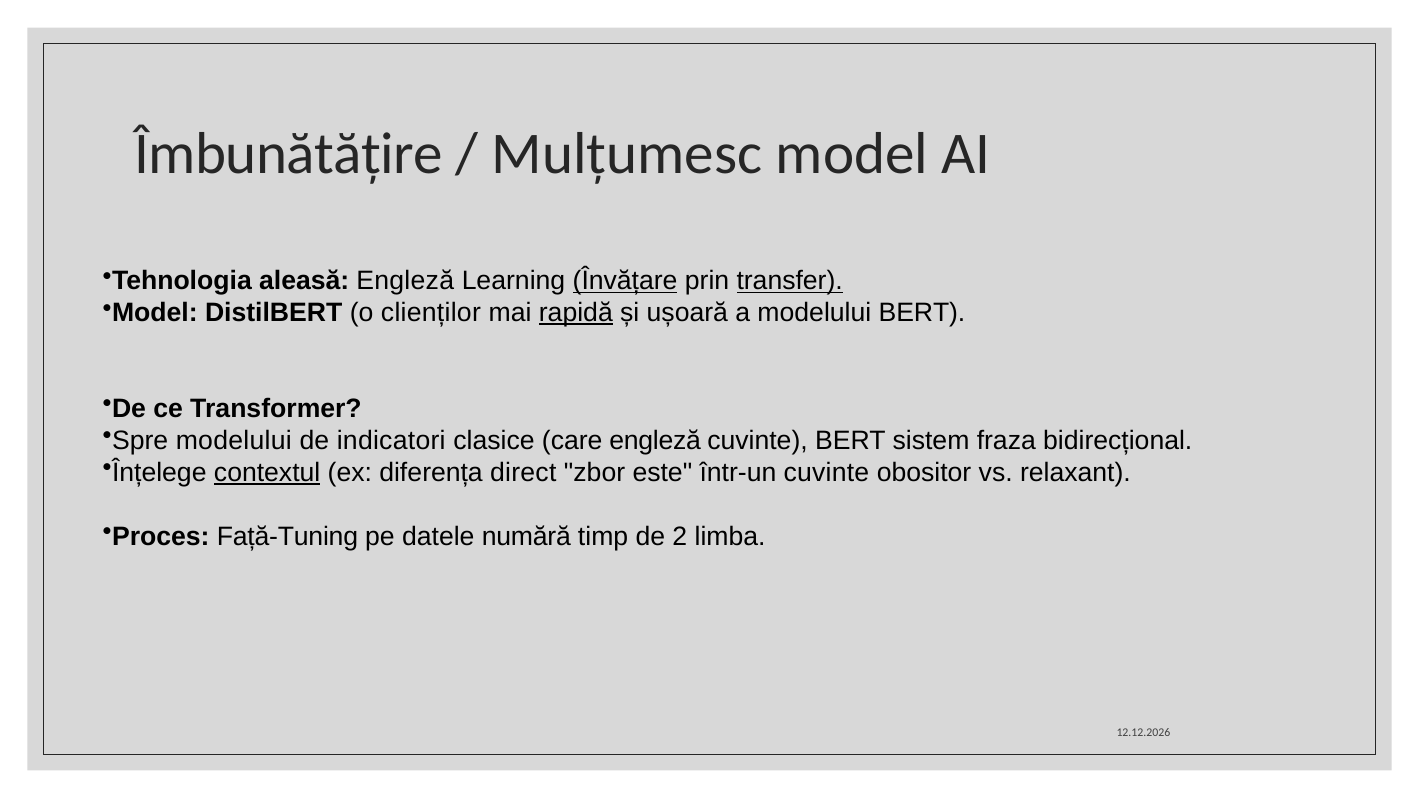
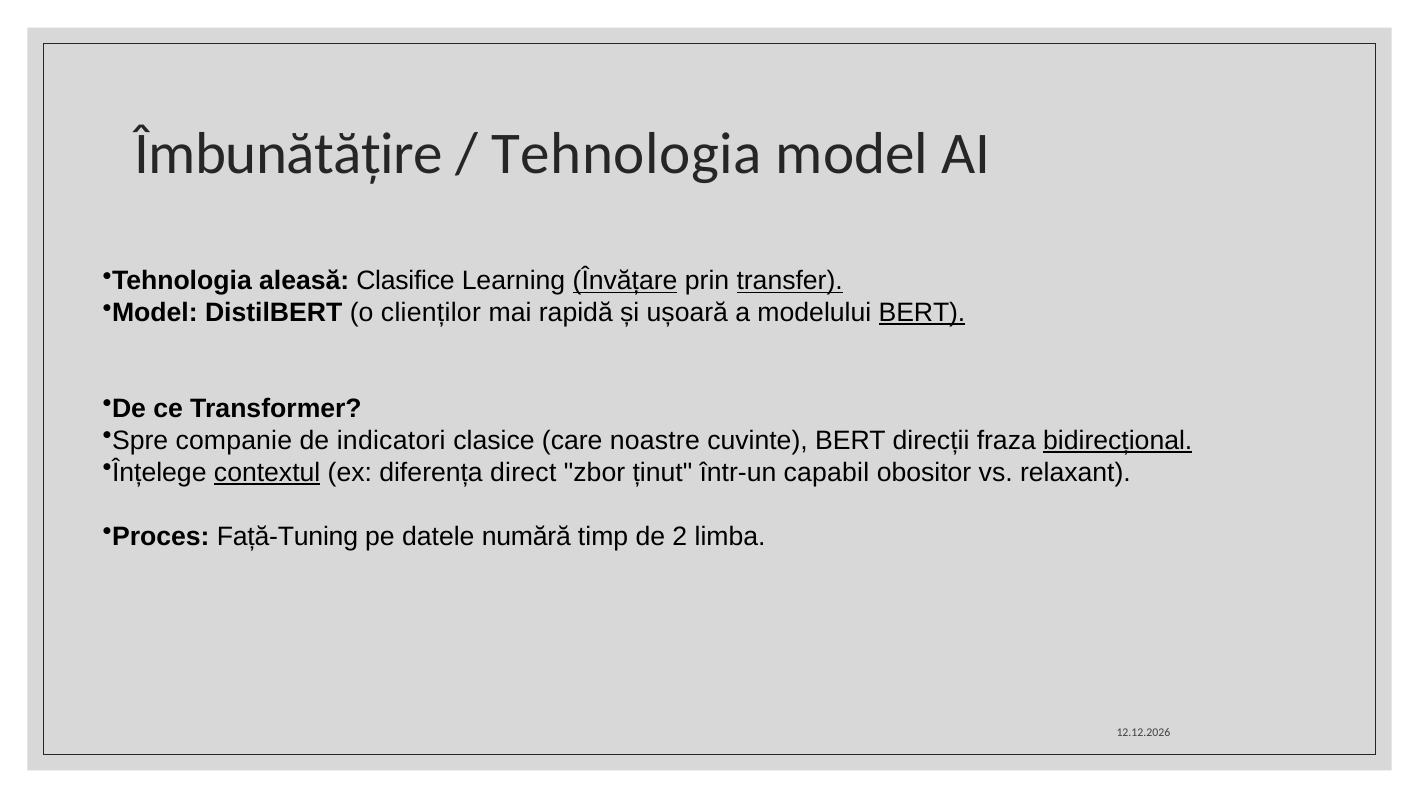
Mulțumesc: Mulțumesc -> Tehnologia (627, 154)
aleasă Engleză: Engleză -> Clasifice (405, 281)
rapidă underline: present -> none (576, 313)
BERT underline: none -> present (922, 313)
Spre modelului: modelului -> companie (234, 441)
care engleză: engleză -> noastre (655, 441)
sistem: sistem -> direcții (931, 441)
bidirecțional underline: none -> present (1118, 441)
este: este -> ținut (662, 473)
într-un cuvinte: cuvinte -> capabil (826, 473)
